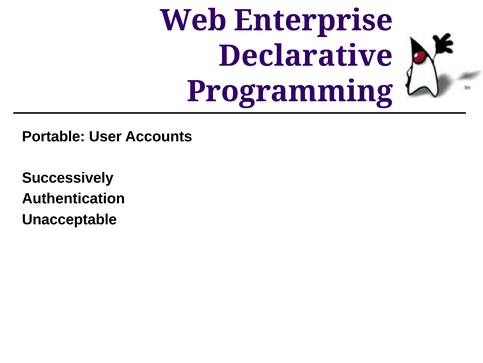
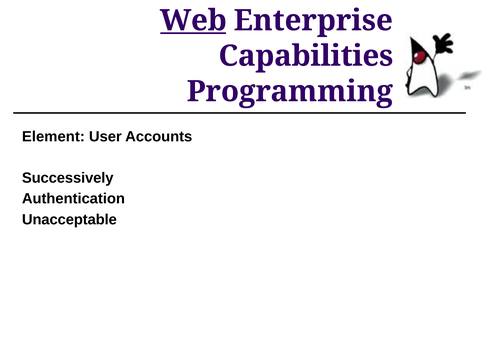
Web underline: none -> present (193, 20)
Declarative: Declarative -> Capabilities (306, 56)
Portable: Portable -> Element (53, 136)
